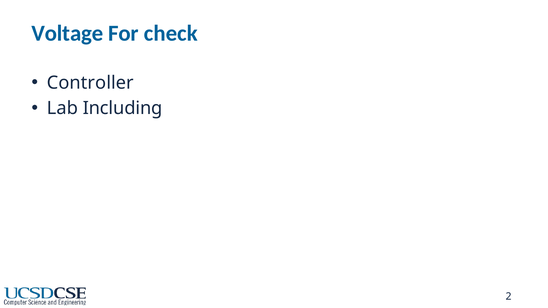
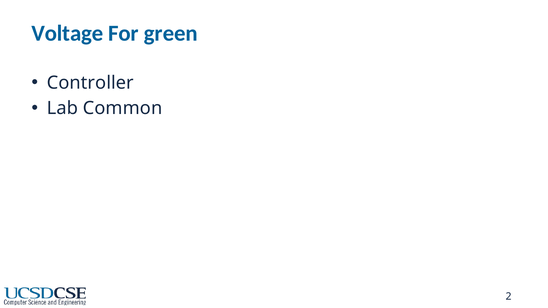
check: check -> green (171, 33)
Including: Including -> Common (123, 108)
